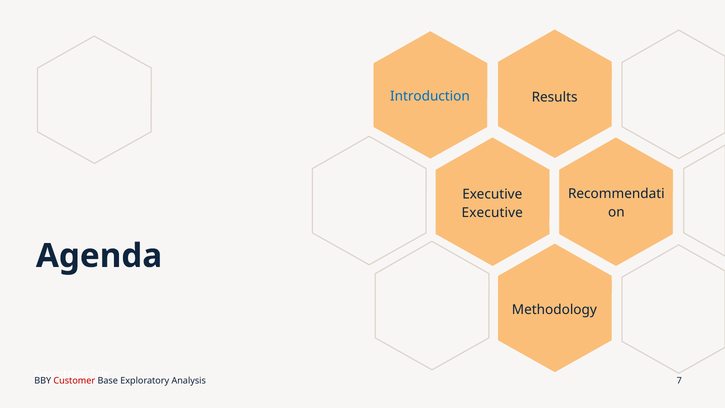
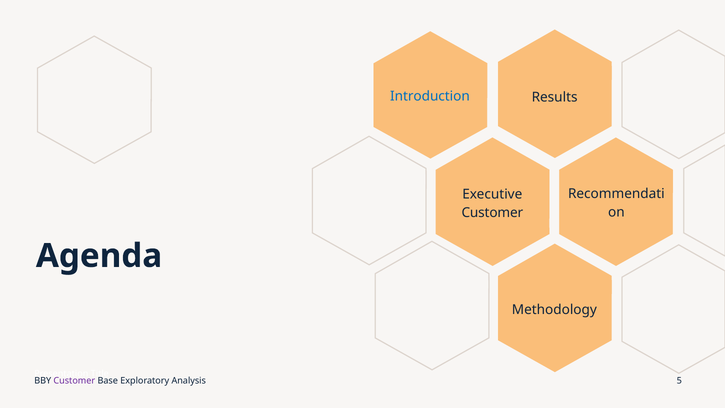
Executive: Executive -> Customer (492, 213)
Customer colour: red -> purple (74, 380)
7: 7 -> 5 (679, 380)
